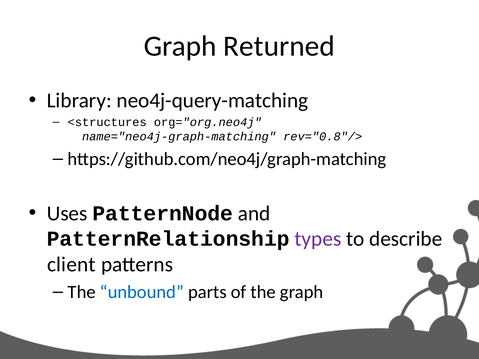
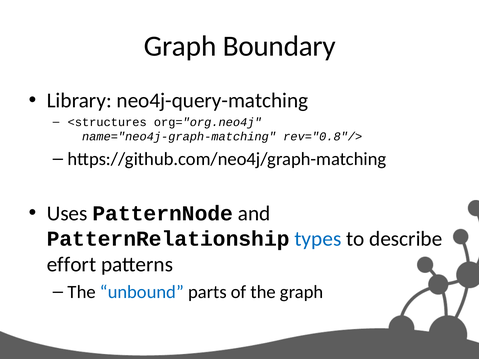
Returned: Returned -> Boundary (279, 46)
types colour: purple -> blue (318, 239)
client: client -> effort (71, 265)
